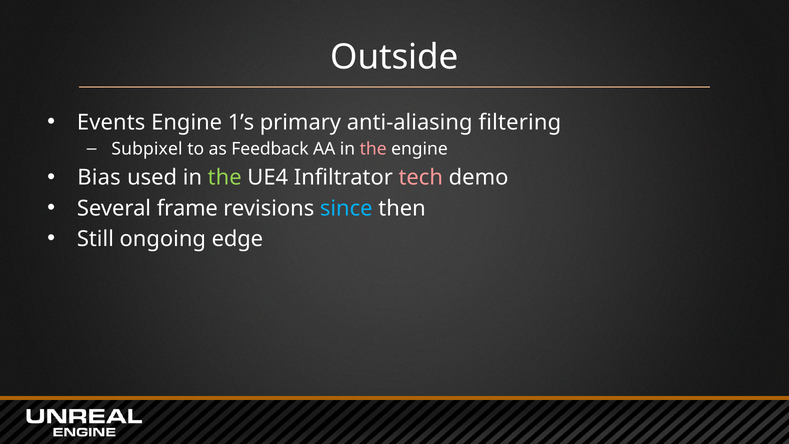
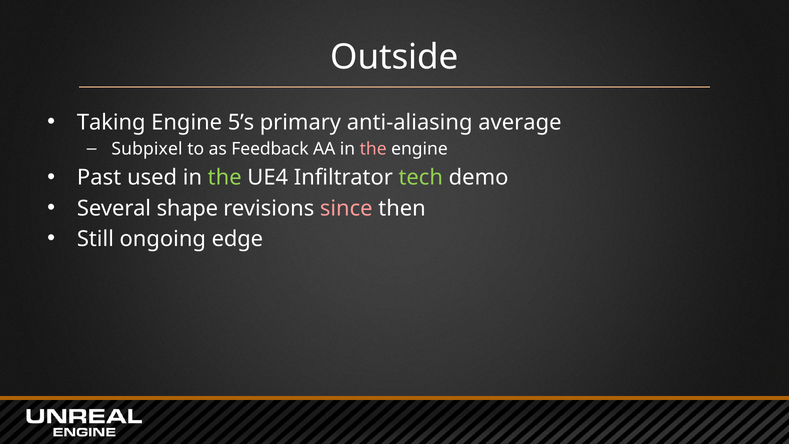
Events: Events -> Taking (111, 122)
1’s: 1’s -> 5’s (241, 122)
filtering: filtering -> average (520, 122)
Bias: Bias -> Past (99, 177)
tech colour: pink -> light green (421, 177)
frame: frame -> shape (187, 208)
since colour: light blue -> pink (346, 208)
